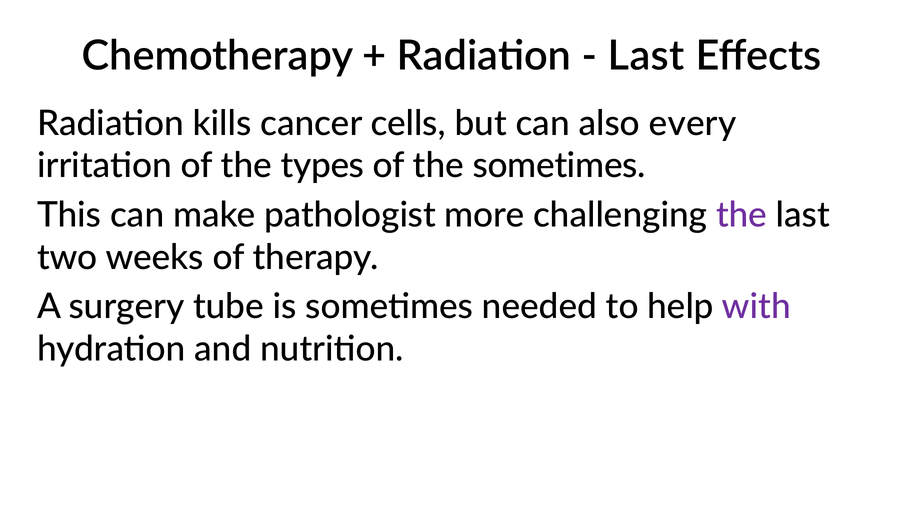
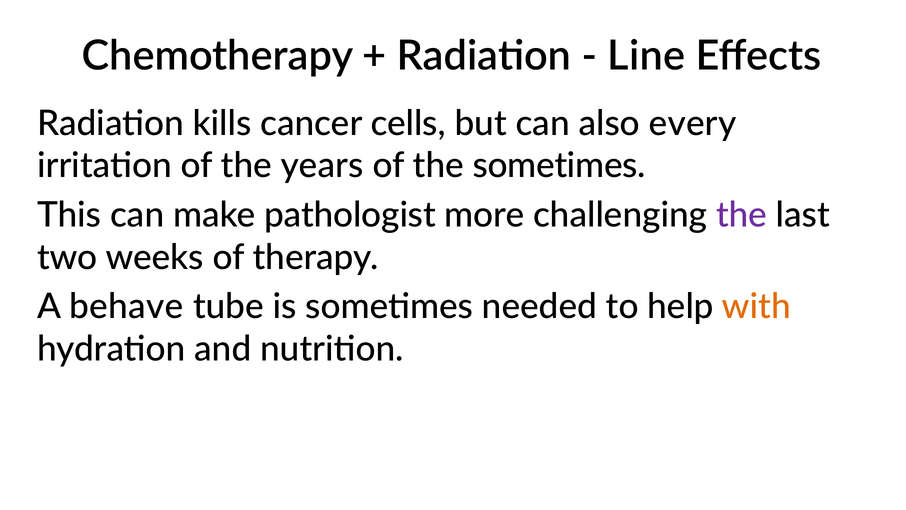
Last: Last -> Line (646, 56)
types: types -> years (322, 166)
surgery: surgery -> behave (126, 307)
with colour: purple -> orange (756, 307)
